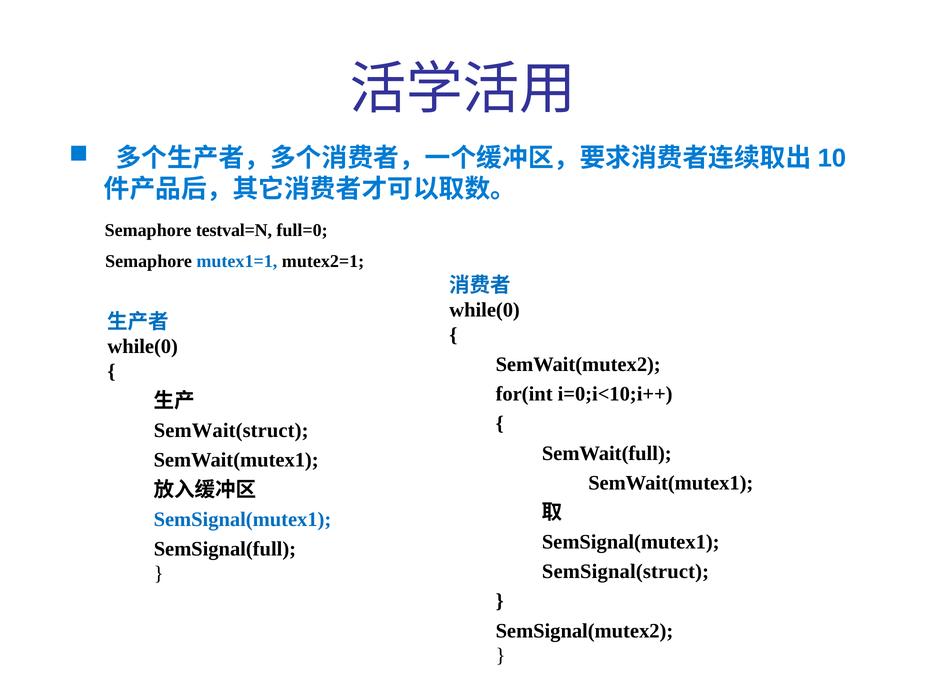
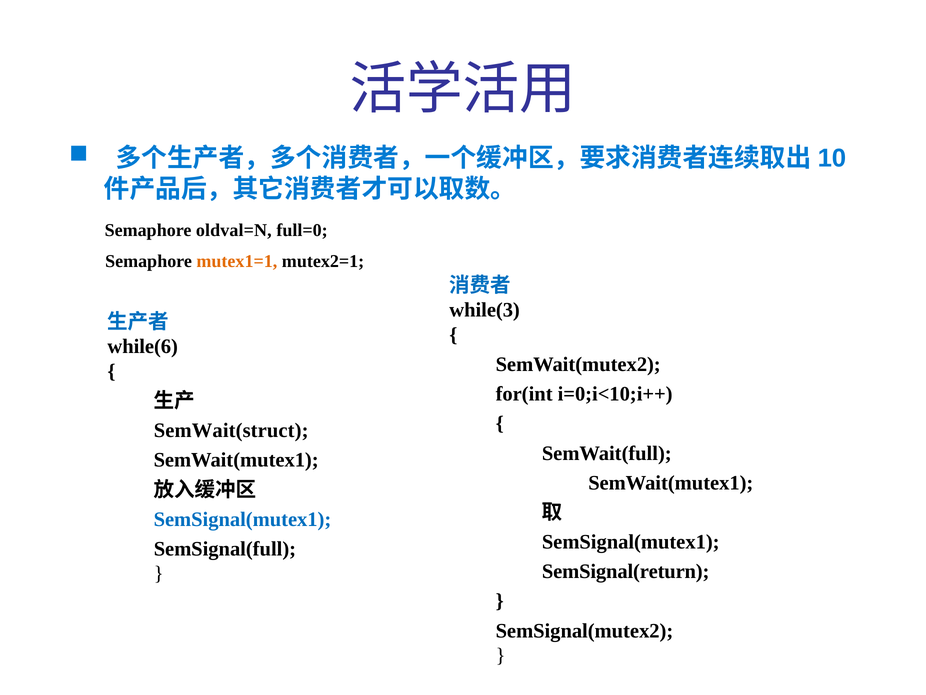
testval=N: testval=N -> oldval=N (234, 230)
mutex1=1 colour: blue -> orange (237, 261)
while(0: while(0 -> while(3 (485, 310)
while(0: while(0 -> while(6 (143, 346)
SemSignal(struct: SemSignal(struct -> SemSignal(return (626, 571)
